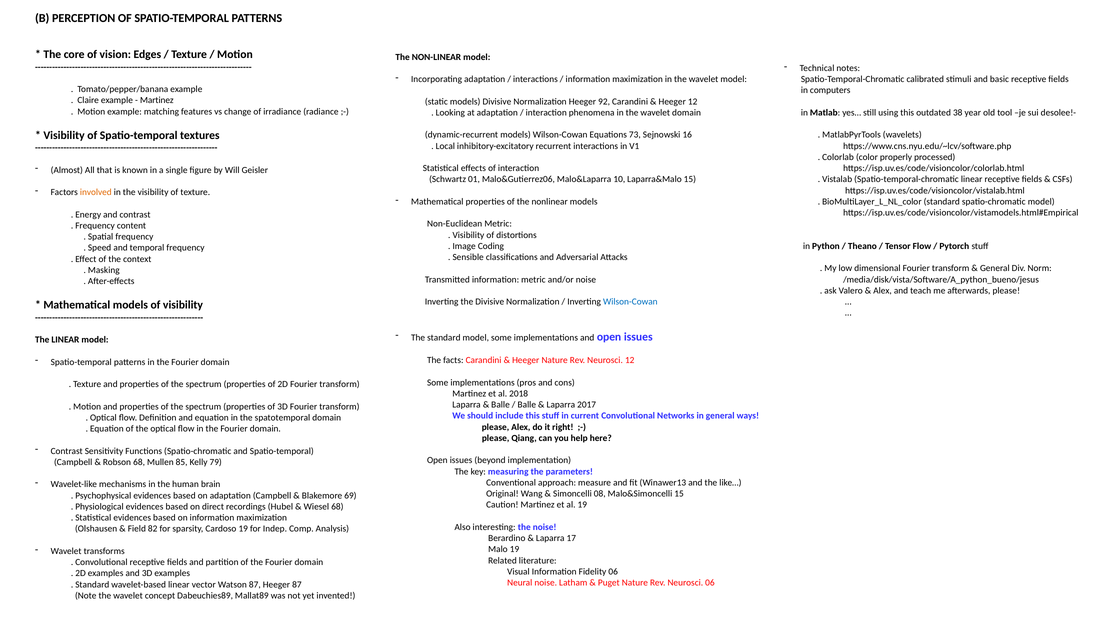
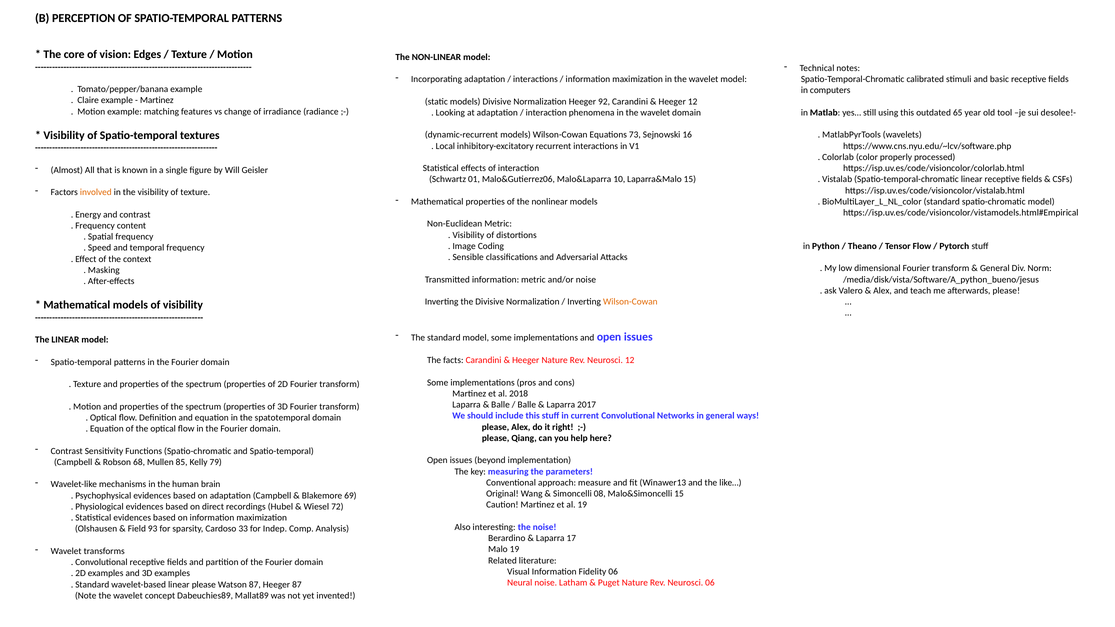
38: 38 -> 65 (958, 113)
Wilson-Cowan colour: blue -> orange (630, 302)
Wiesel 68: 68 -> 72 (337, 507)
82: 82 -> 93 (153, 529)
Cardoso 19: 19 -> 33 (243, 529)
linear vector: vector -> please (204, 585)
